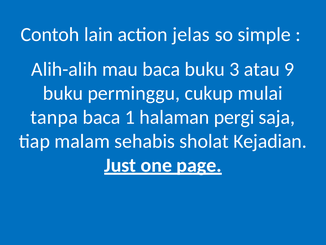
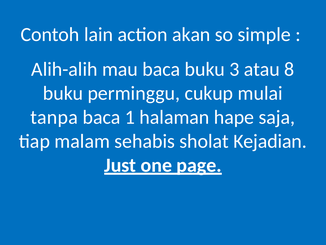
jelas: jelas -> akan (191, 34)
9: 9 -> 8 (289, 69)
pergi: pergi -> hape (234, 117)
